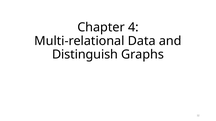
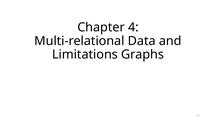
Distinguish: Distinguish -> Limitations (85, 55)
